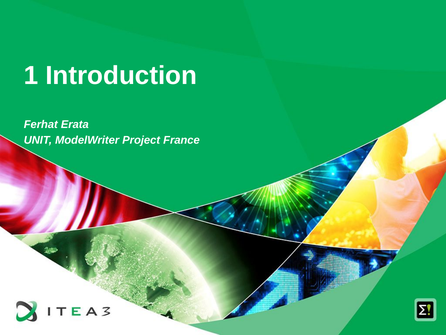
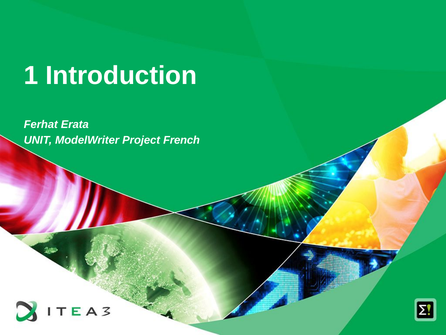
France: France -> French (182, 140)
